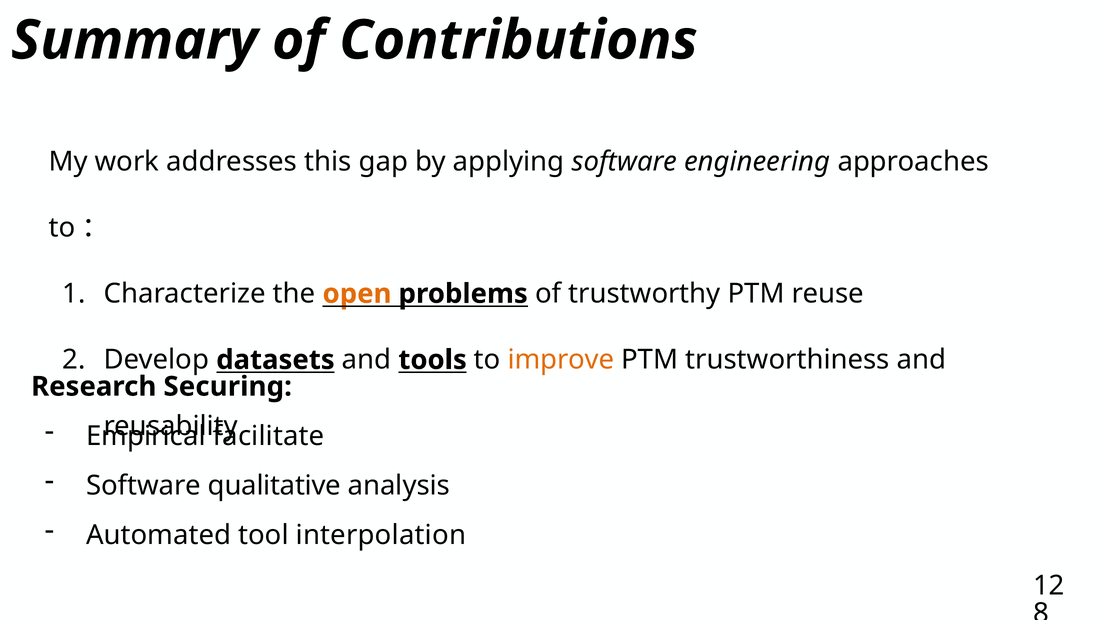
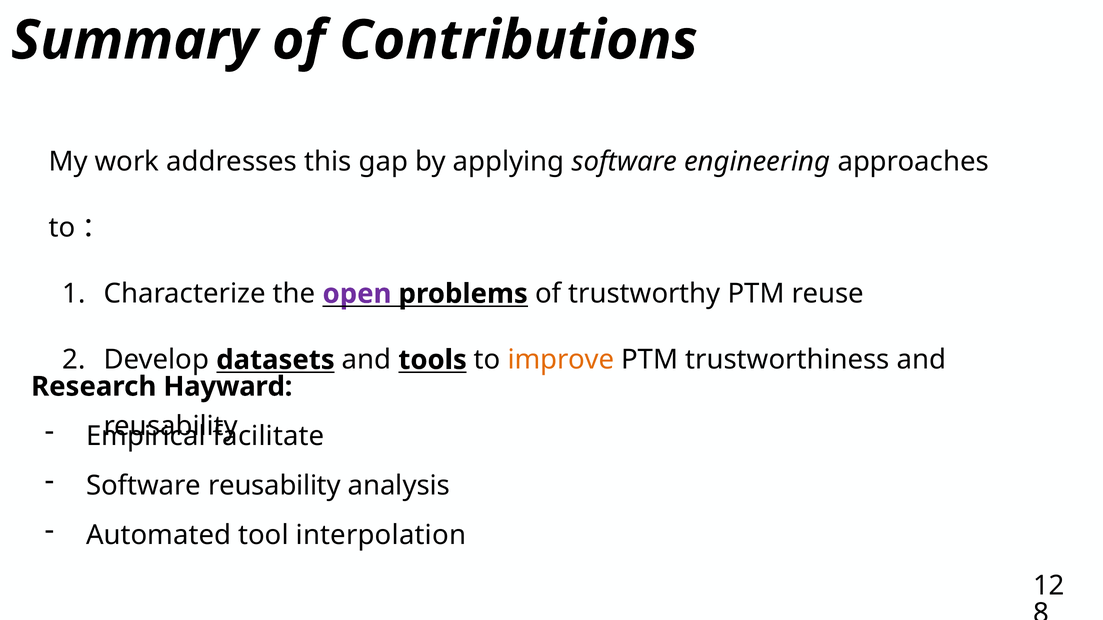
open colour: orange -> purple (357, 294)
Securing: Securing -> Hayward (228, 387)
Software qualitative: qualitative -> reusability (274, 486)
